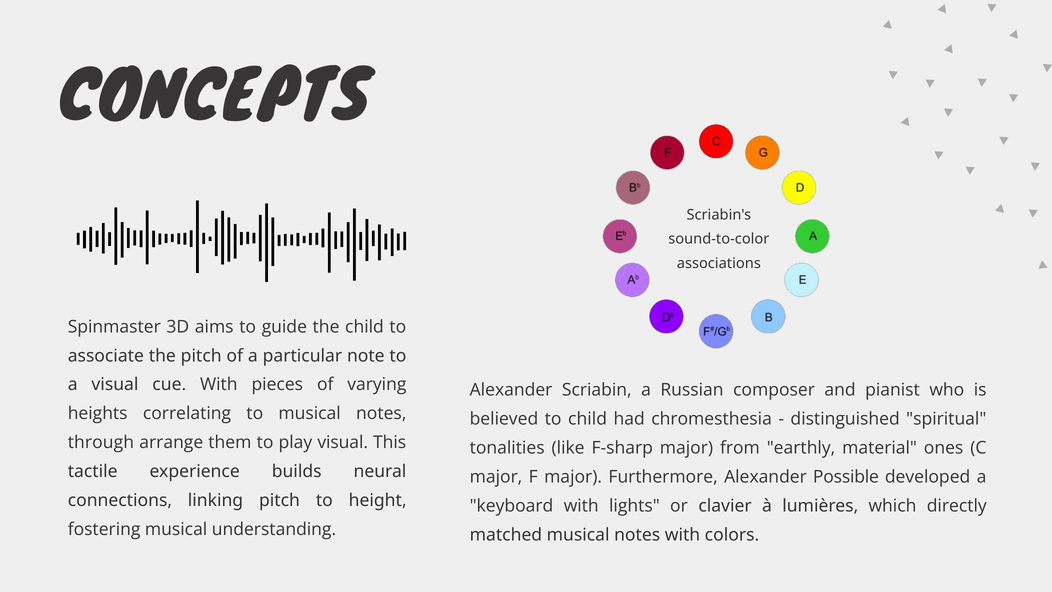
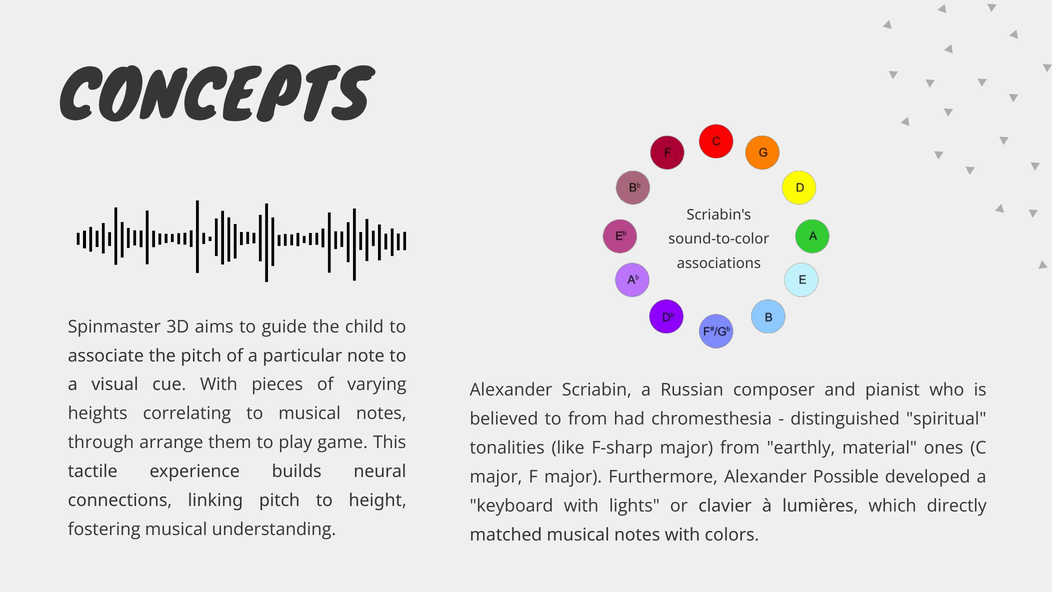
to child: child -> from (588, 419)
play visual: visual -> game (343, 442)
